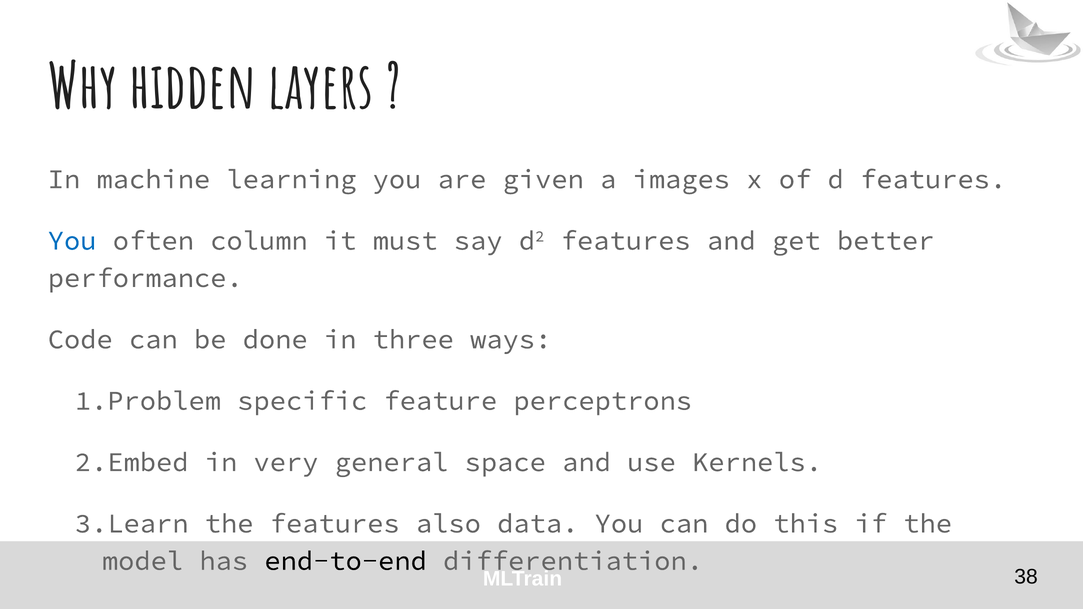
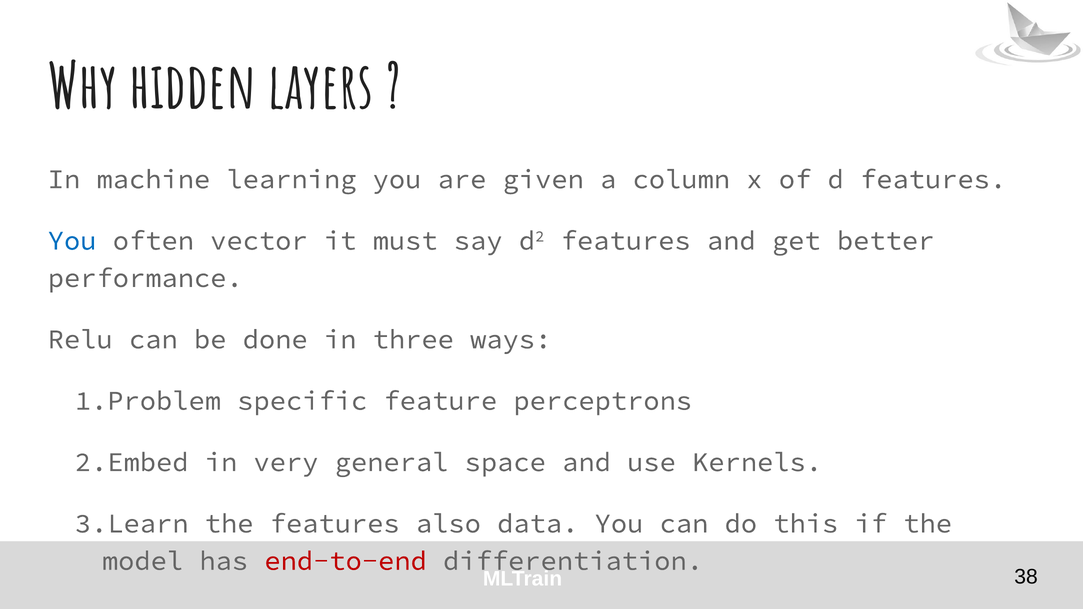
images: images -> column (681, 179)
column: column -> vector (259, 241)
Code: Code -> Relu (80, 340)
end-to-end colour: black -> red (346, 561)
